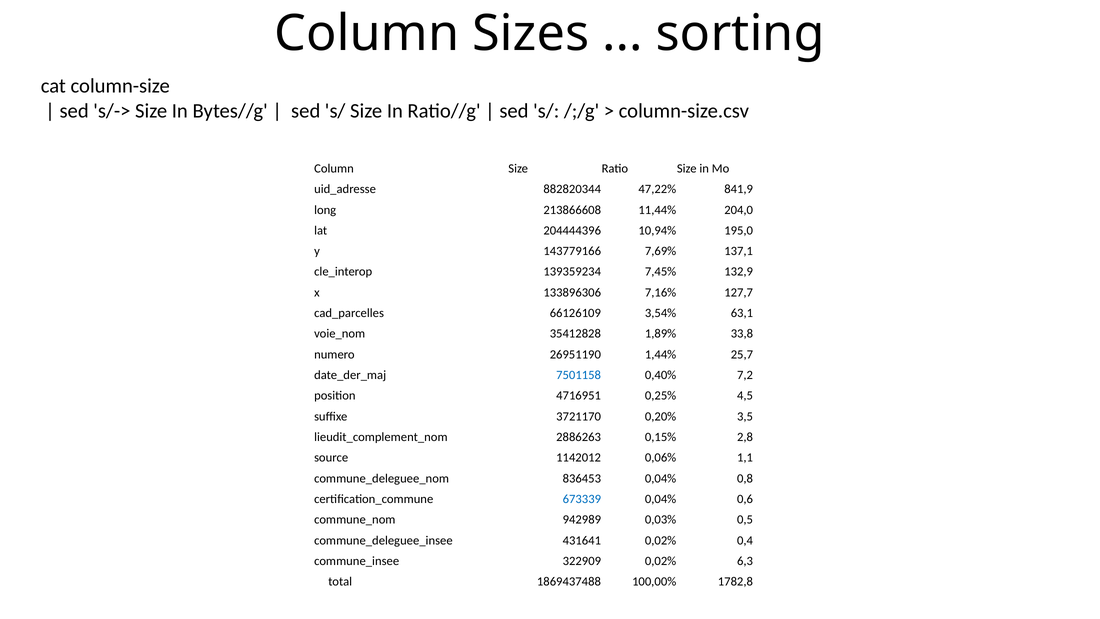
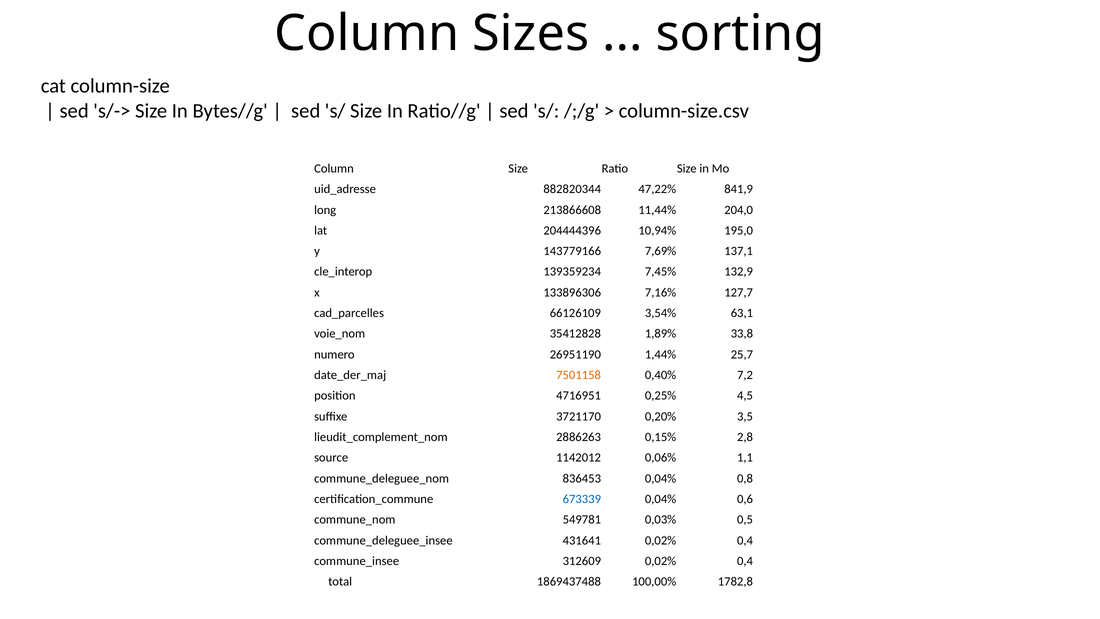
7501158 colour: blue -> orange (579, 375)
942989: 942989 -> 549781 (582, 520)
322909: 322909 -> 312609 (582, 561)
6,3: 6,3 -> 0,4 (745, 561)
